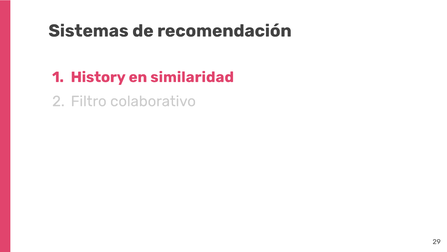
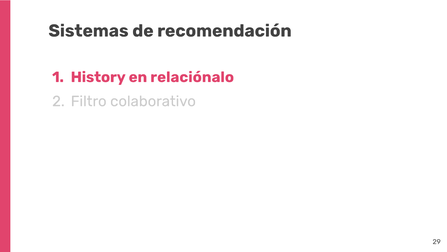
similaridad: similaridad -> relaciónalo (192, 77)
